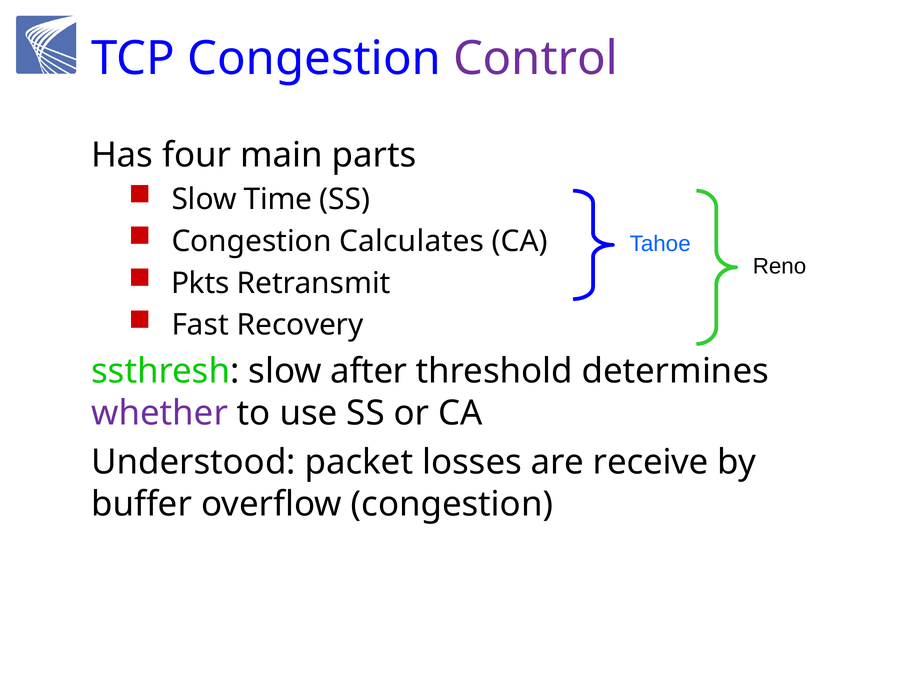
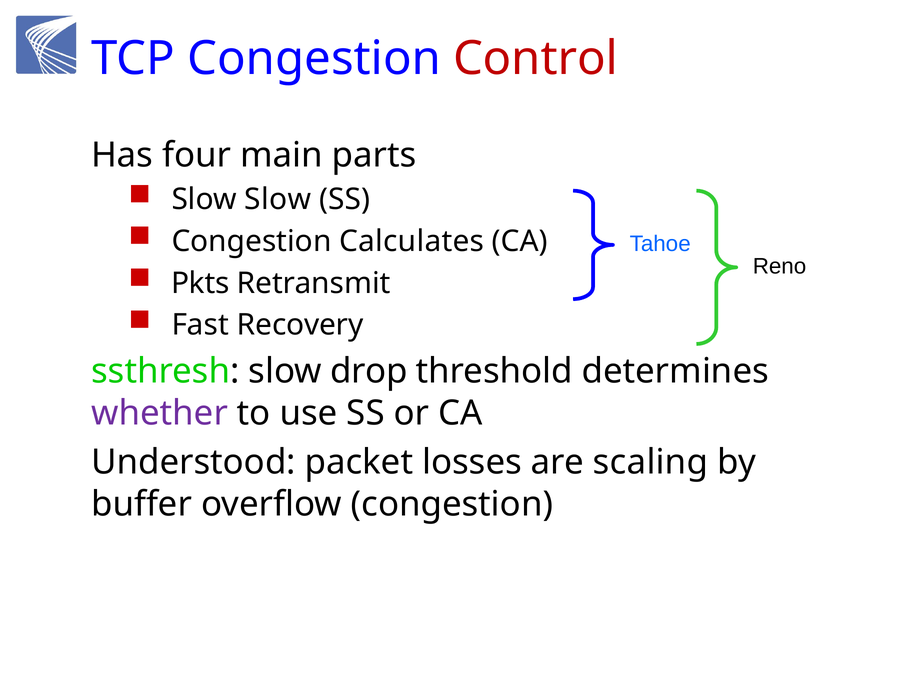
Control colour: purple -> red (535, 59)
Slow Time: Time -> Slow (278, 199)
after: after -> drop (369, 371)
receive: receive -> scaling (651, 462)
